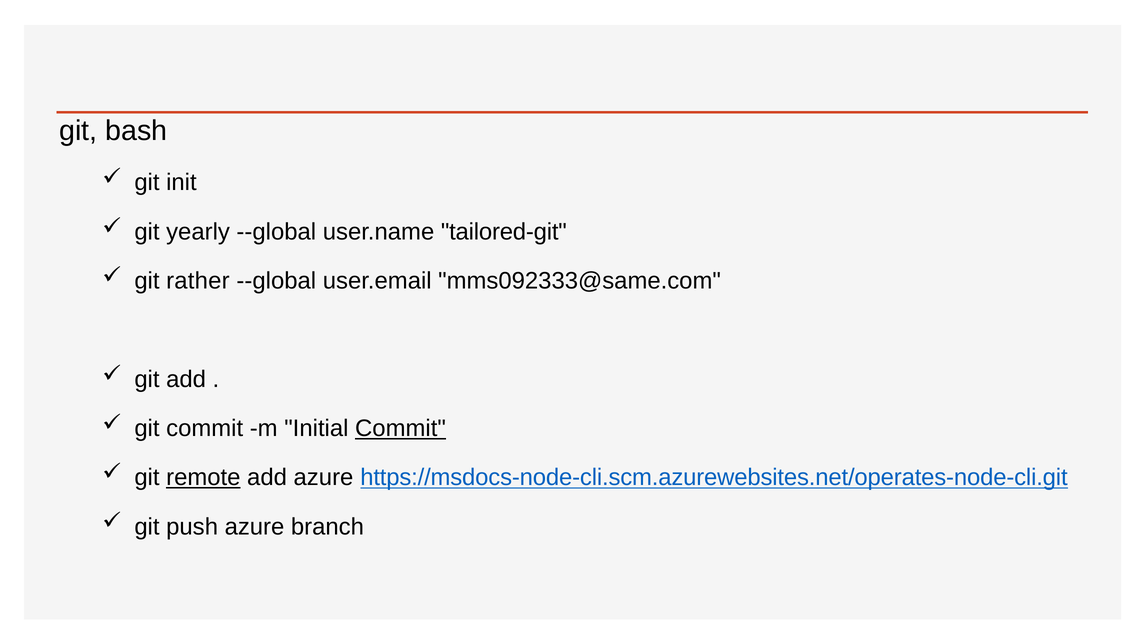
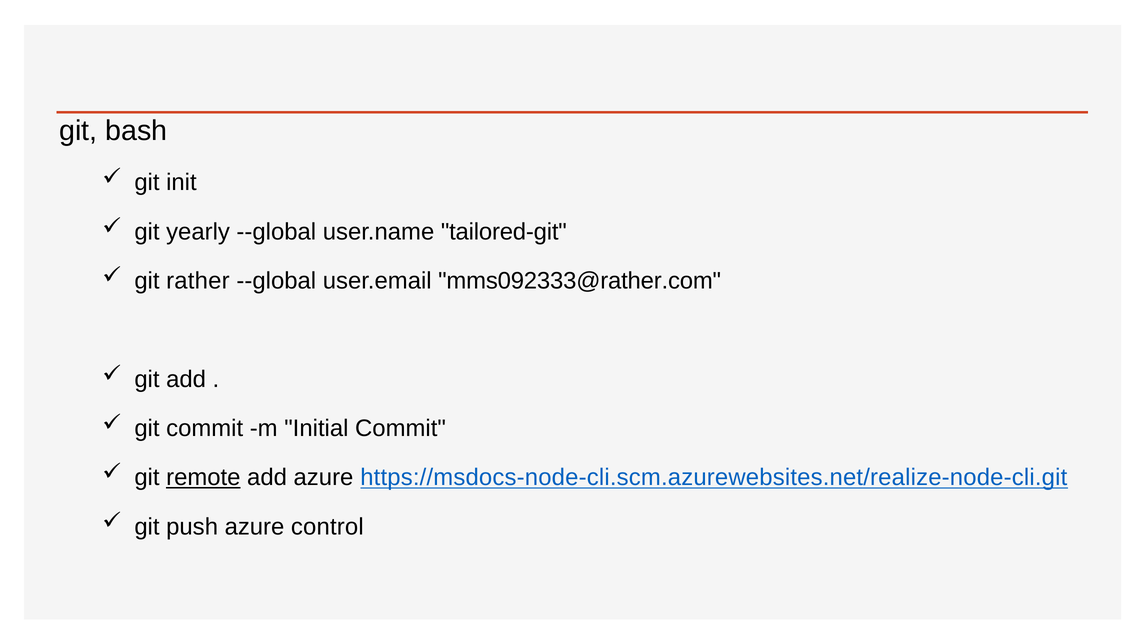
mms092333@same.com: mms092333@same.com -> mms092333@rather.com (580, 281)
Commit underline: present -> none (400, 428)
https://msdocs-node-cli.scm.azurewebsites.net/operates-node-cli.git: https://msdocs-node-cli.scm.azurewebsites.net/operates-node-cli.git -> https://msdocs-node-cli.scm.azurewebsites.net/realize-node-cli.git (714, 478)
branch: branch -> control (327, 527)
